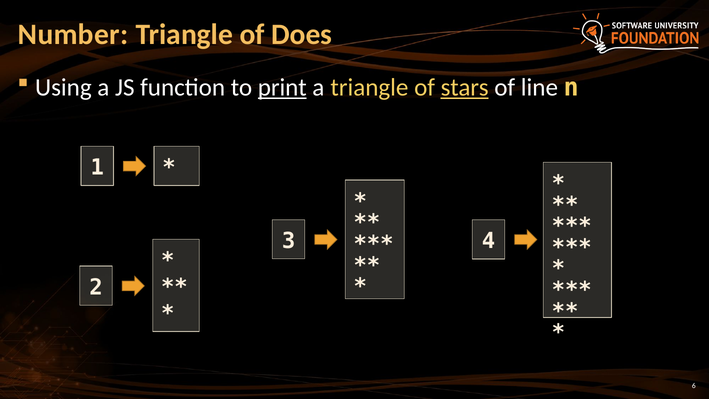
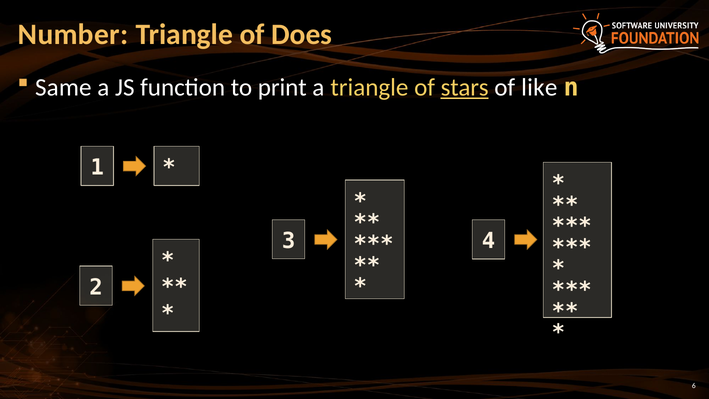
Using: Using -> Same (63, 87)
print underline: present -> none (282, 87)
line: line -> like (539, 87)
